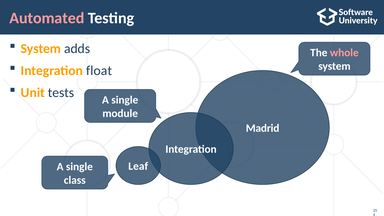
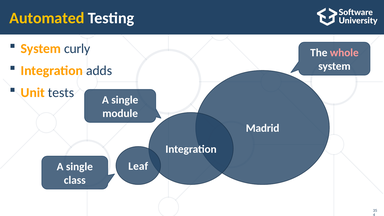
Automated colour: pink -> yellow (47, 18)
adds: adds -> curly (77, 49)
float: float -> adds (99, 71)
